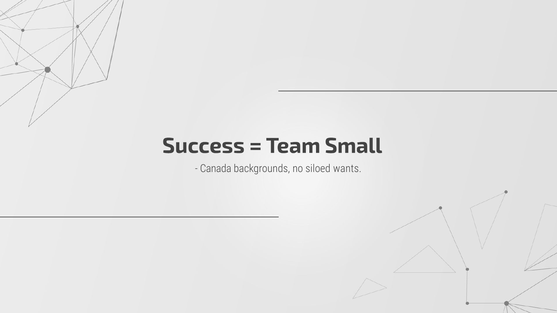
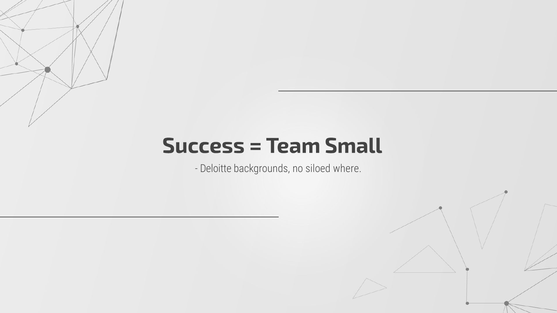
Canada: Canada -> Deloitte (216, 169)
wants: wants -> where (347, 169)
